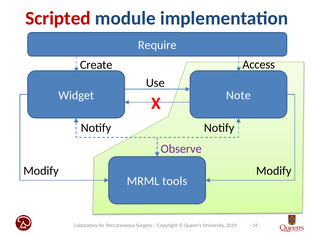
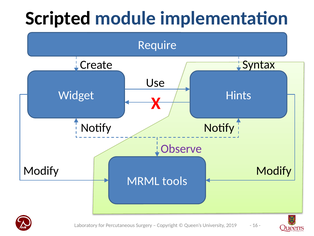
Scripted colour: red -> black (58, 18)
Access: Access -> Syntax (259, 64)
Note: Note -> Hints (239, 95)
